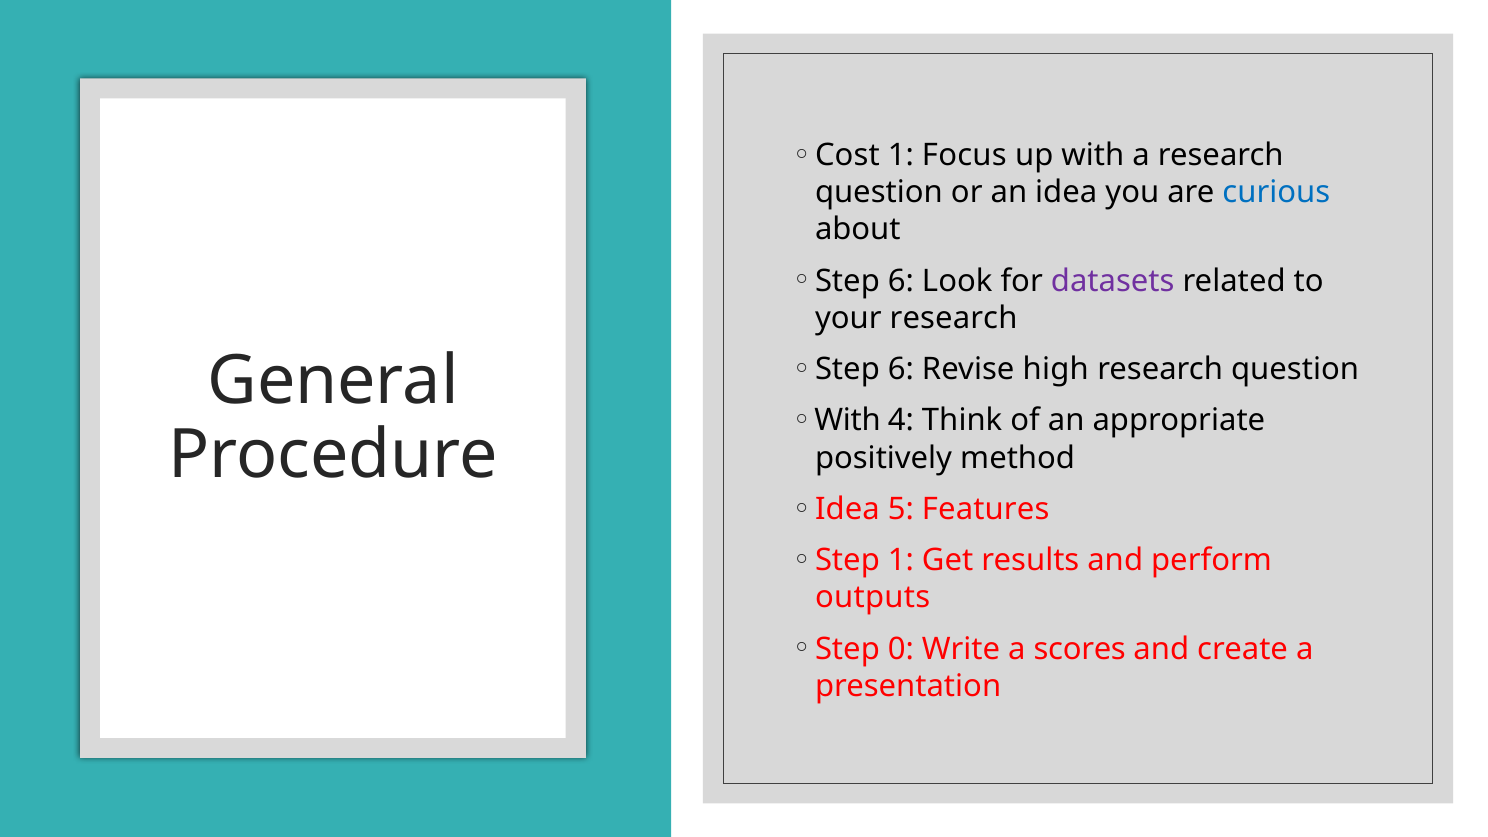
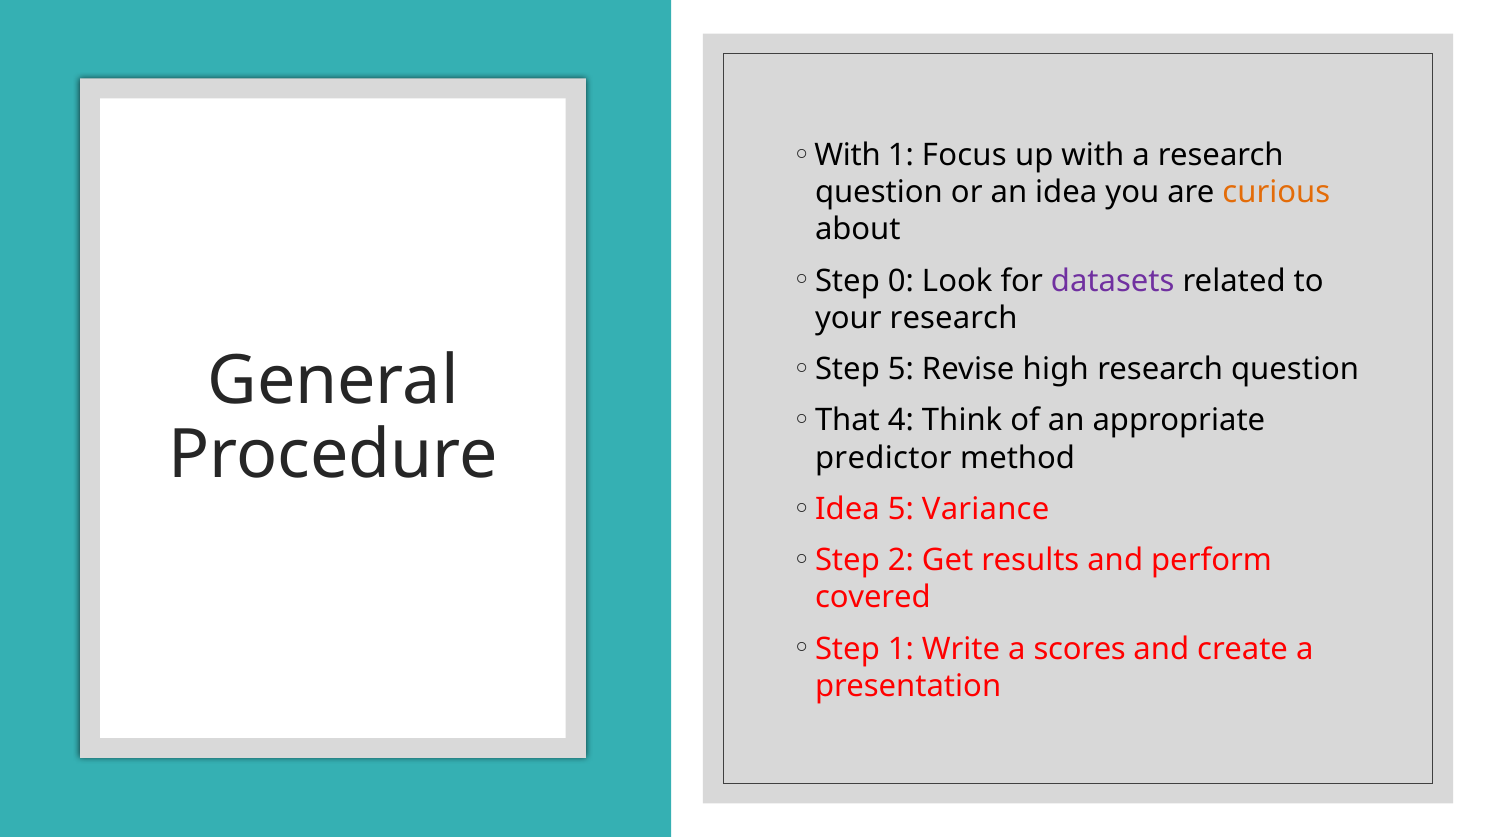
Cost: Cost -> With (848, 155)
curious colour: blue -> orange (1276, 192)
6: 6 -> 0 (901, 281)
6: 6 -> 5 (901, 369)
With: With -> That (847, 421)
positively: positively -> predictor (883, 458)
Features: Features -> Variance (986, 509)
Step 1: 1 -> 2 (901, 560)
outputs: outputs -> covered (873, 598)
Step 0: 0 -> 1 (901, 649)
